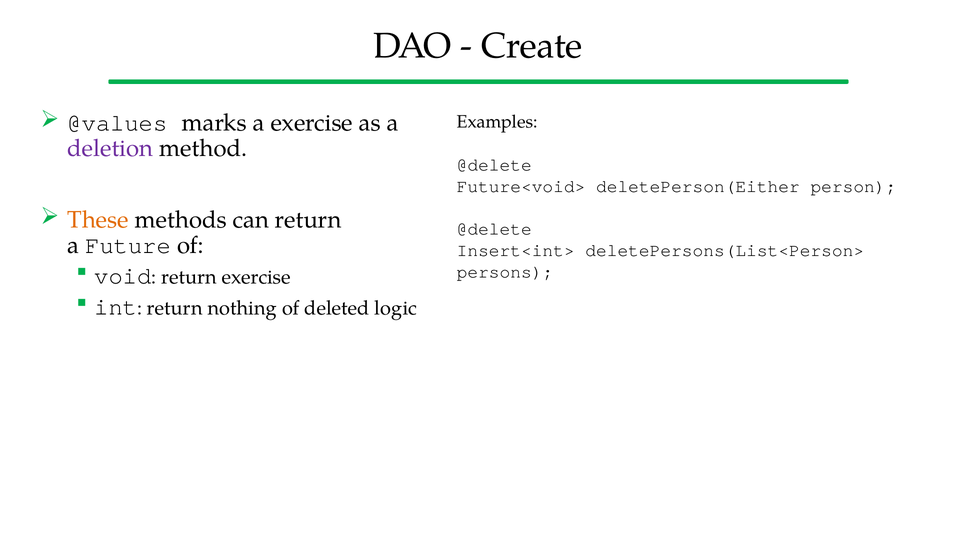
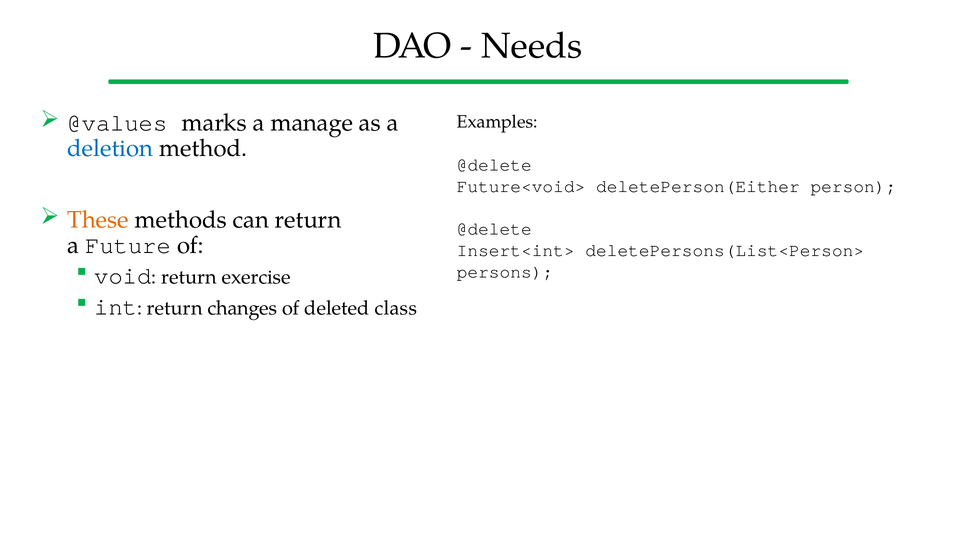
Create: Create -> Needs (532, 46)
a exercise: exercise -> manage (312, 123)
deletion colour: purple -> blue (110, 148)
nothing: nothing -> changes (242, 308)
logic: logic -> class (396, 308)
